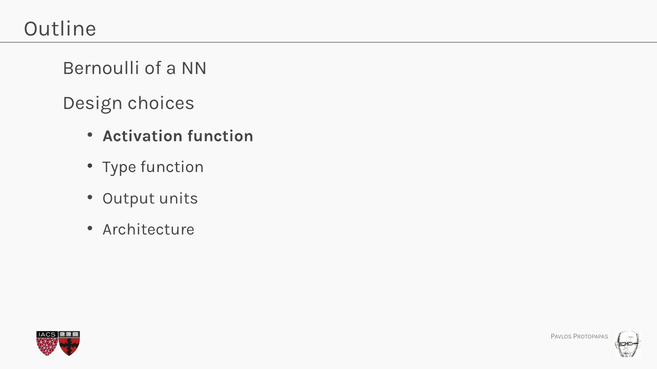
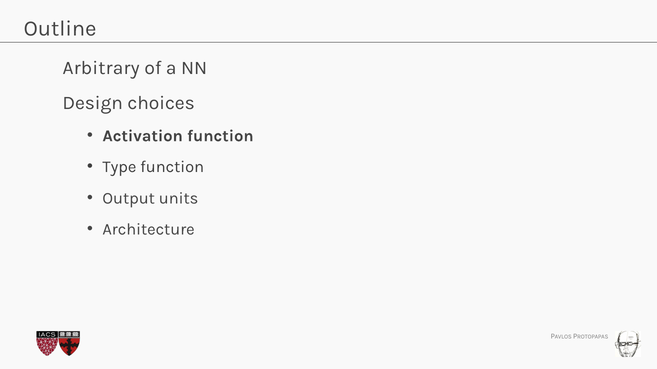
Bernoulli: Bernoulli -> Arbitrary (101, 68)
